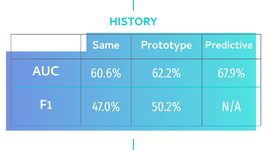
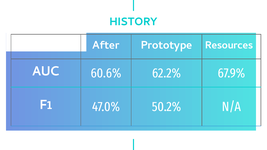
Same: Same -> After (106, 45)
Predictive: Predictive -> Resources (229, 45)
